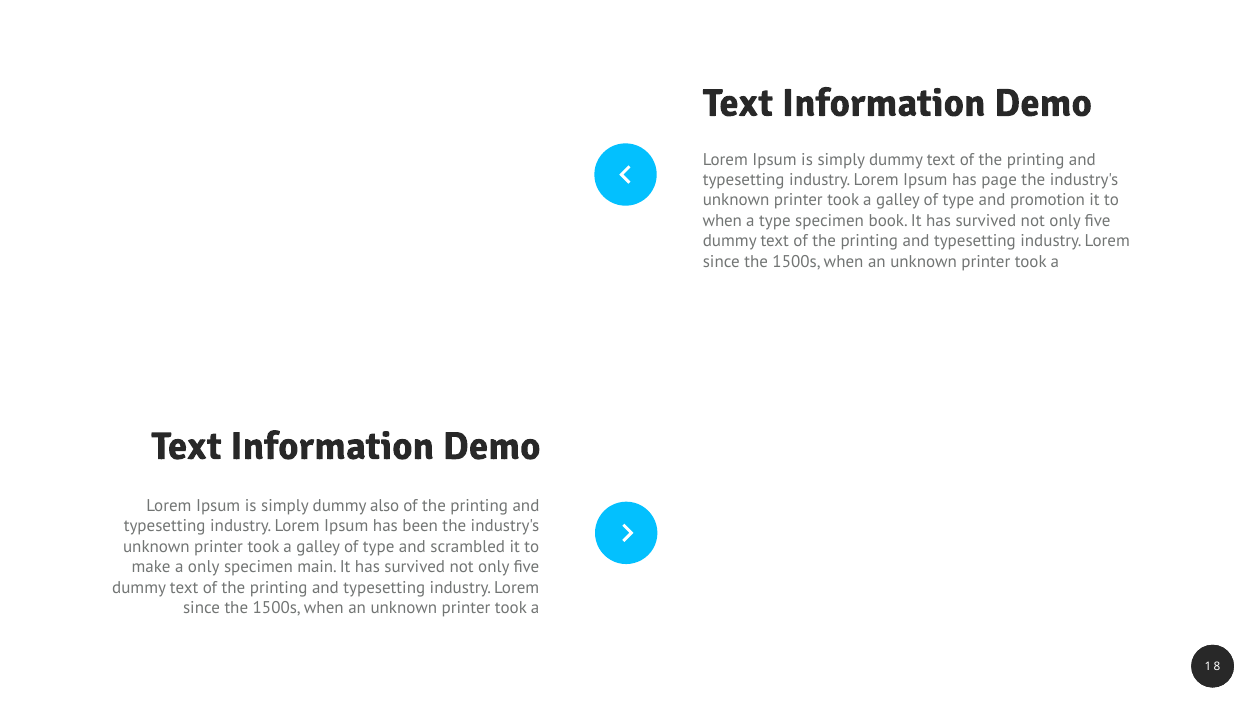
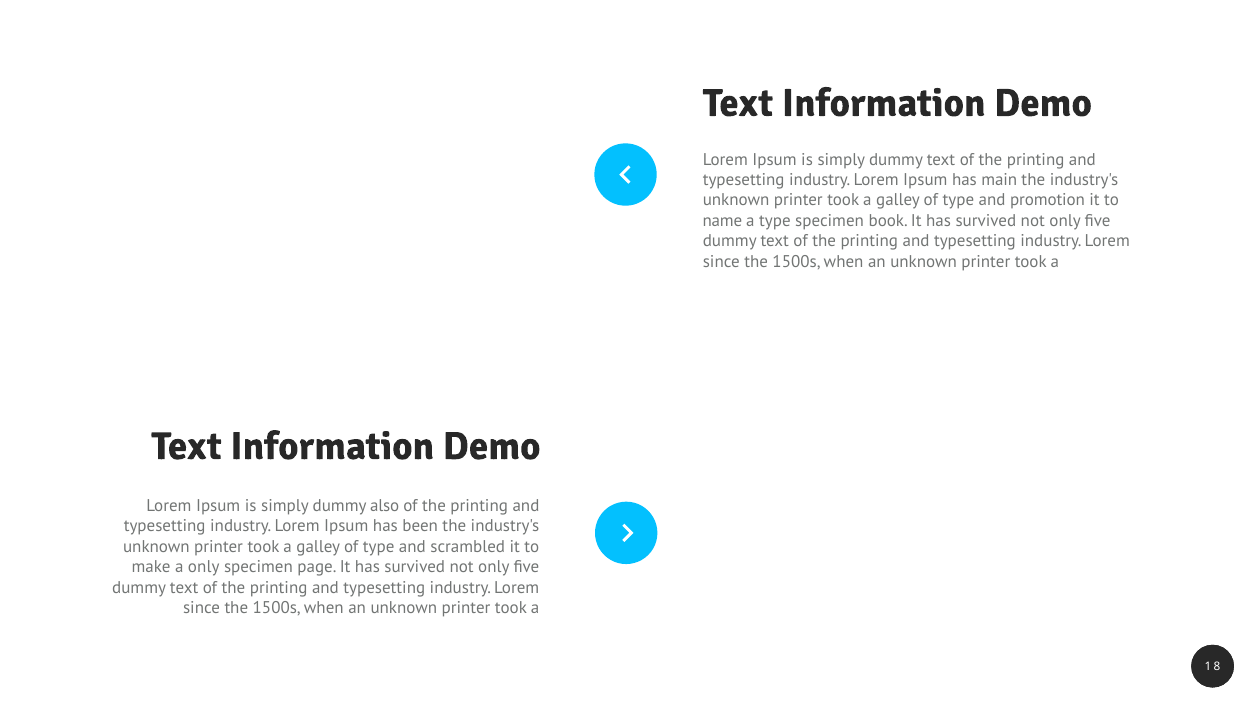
page: page -> main (999, 180)
when: when -> name (722, 221)
main: main -> page (317, 567)
